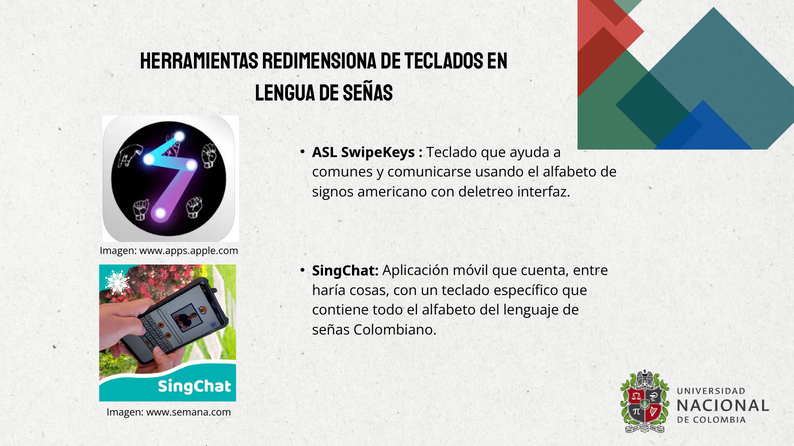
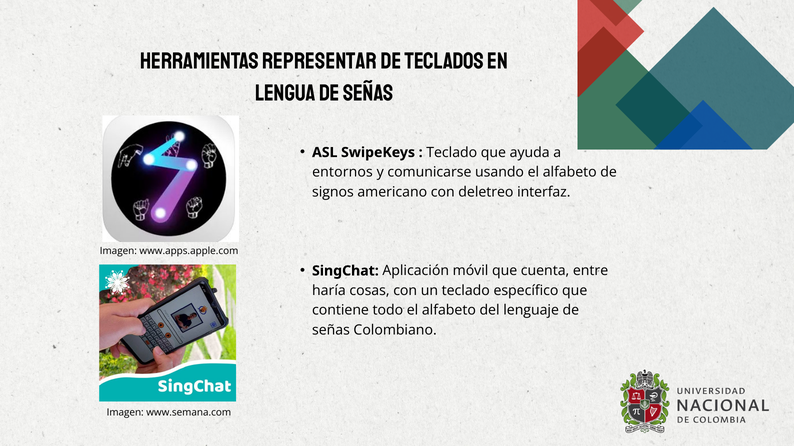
REDIMENSIONA: REDIMENSIONA -> REPRESENTAR (320, 61)
comunes: comunes -> entornos (342, 172)
